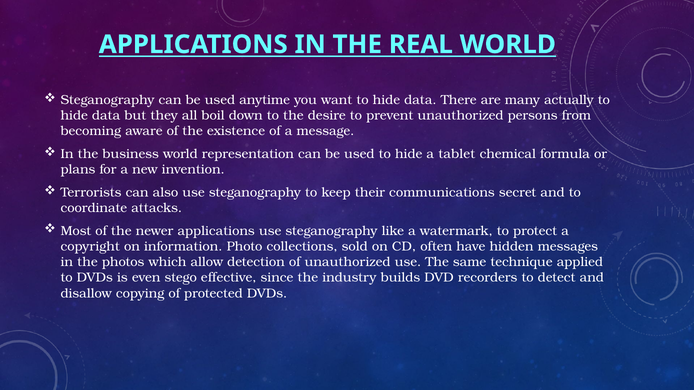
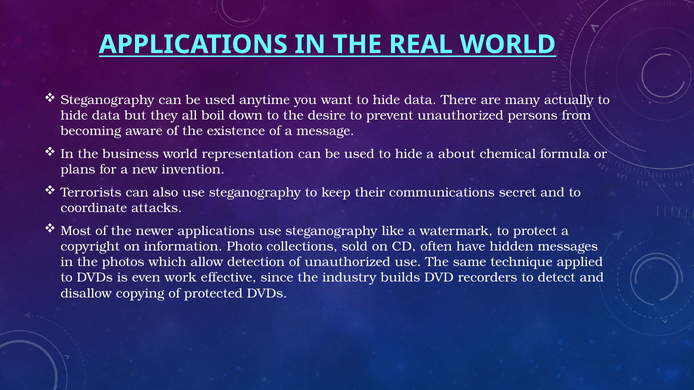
tablet: tablet -> about (457, 154)
stego: stego -> work (181, 278)
